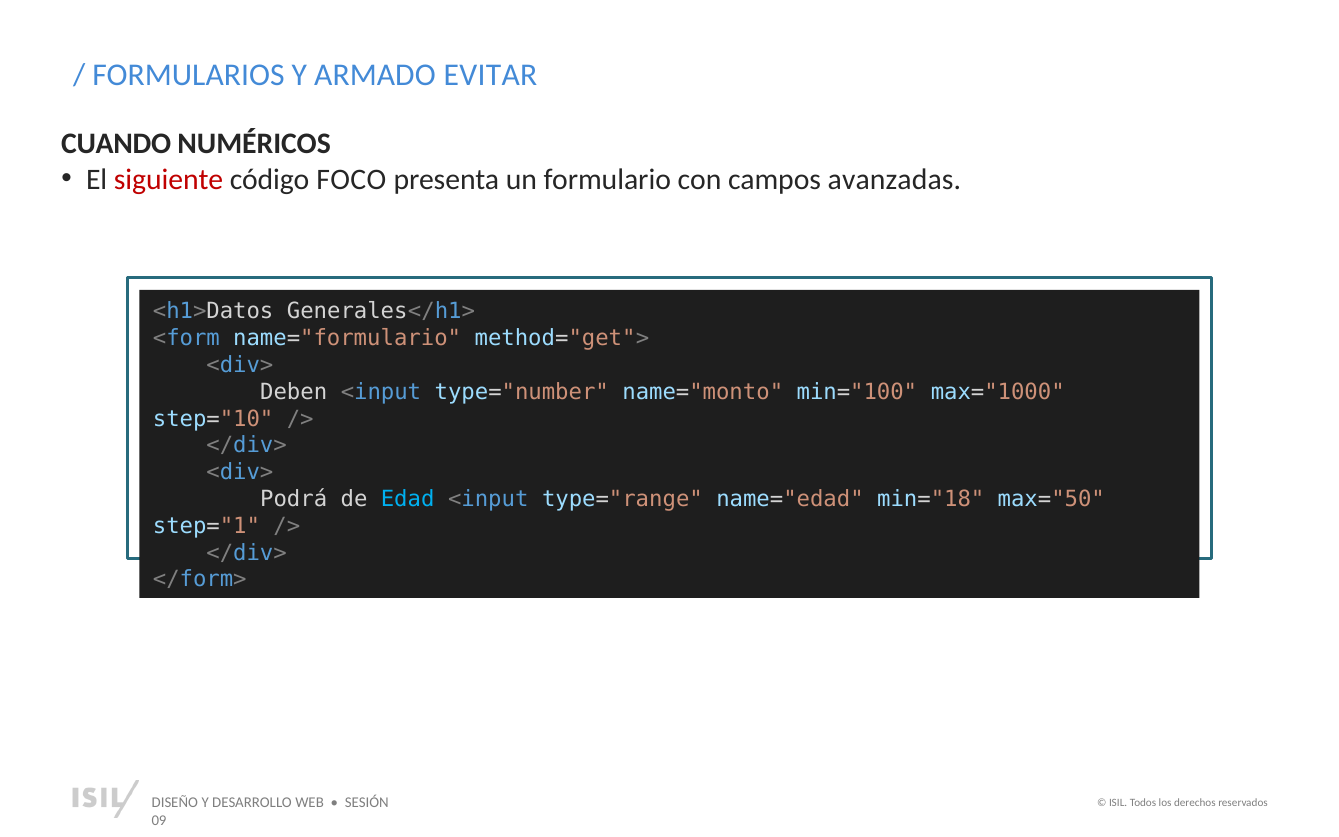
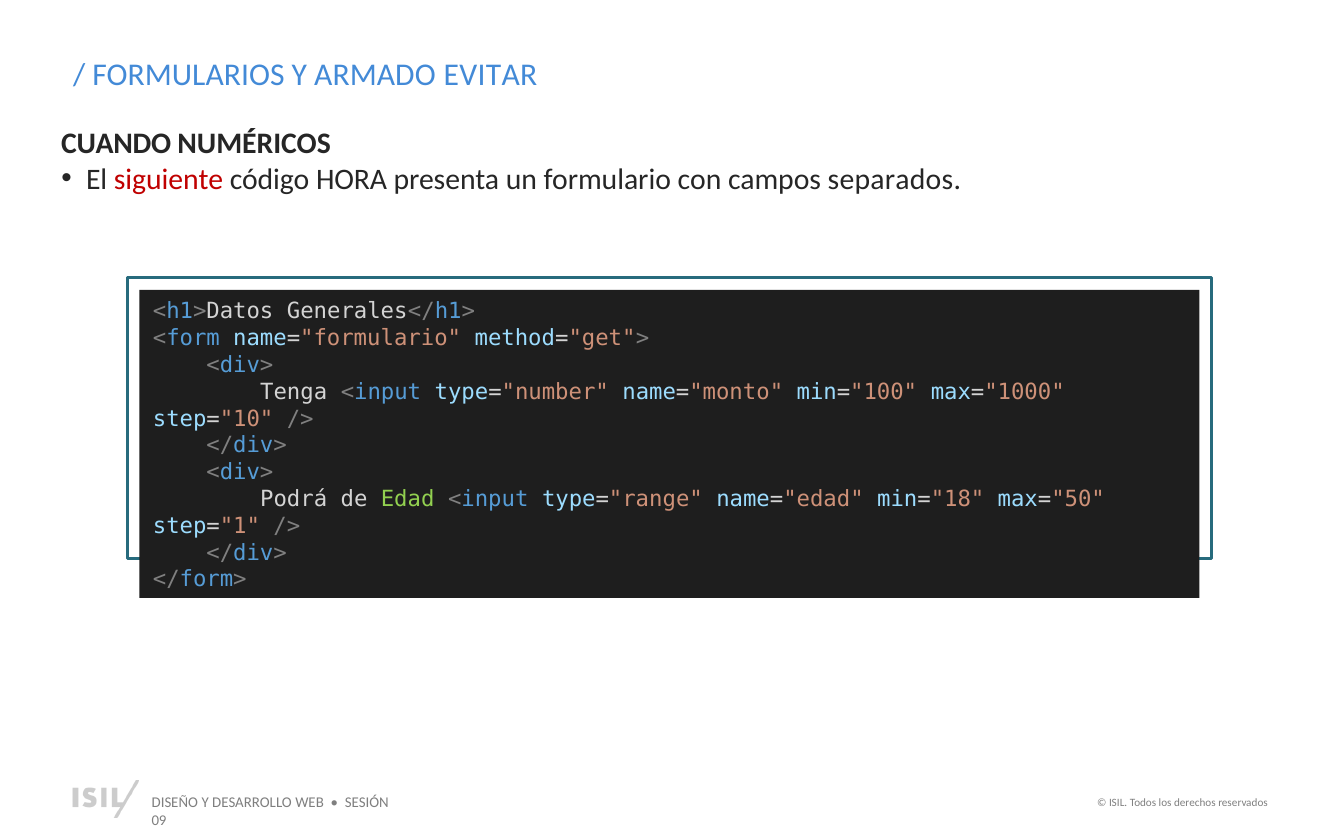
FOCO: FOCO -> HORA (352, 180)
avanzadas: avanzadas -> separados (894, 180)
Deben: Deben -> Tenga (294, 392)
Edad colour: light blue -> light green (408, 499)
